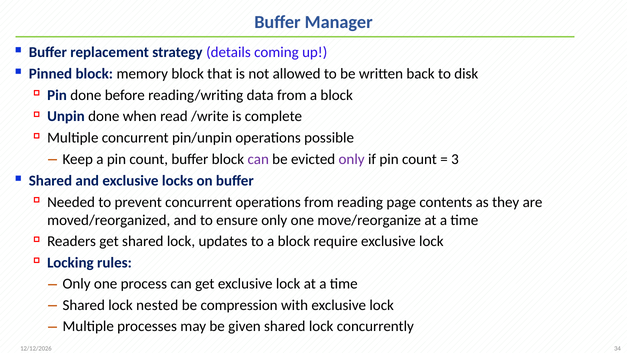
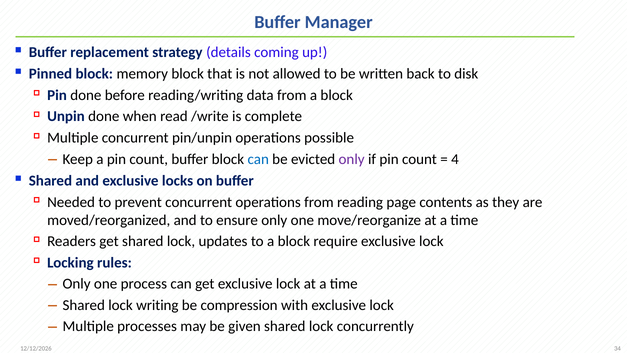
can colour: purple -> blue (258, 159)
3: 3 -> 4 (455, 159)
nested: nested -> writing (157, 305)
